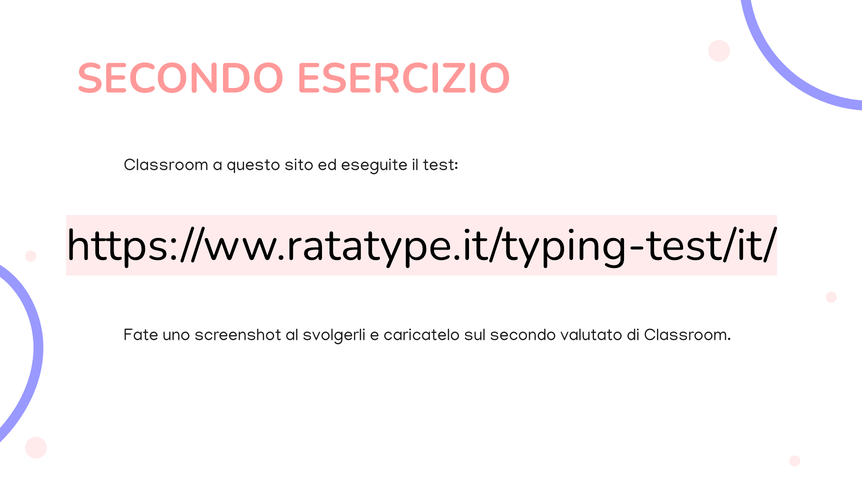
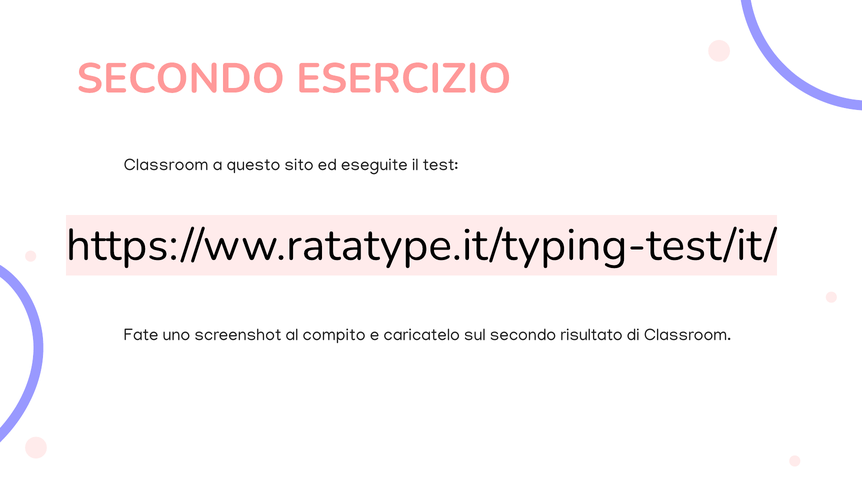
svolgerli: svolgerli -> compito (334, 335)
valutato: valutato -> risultato (591, 335)
